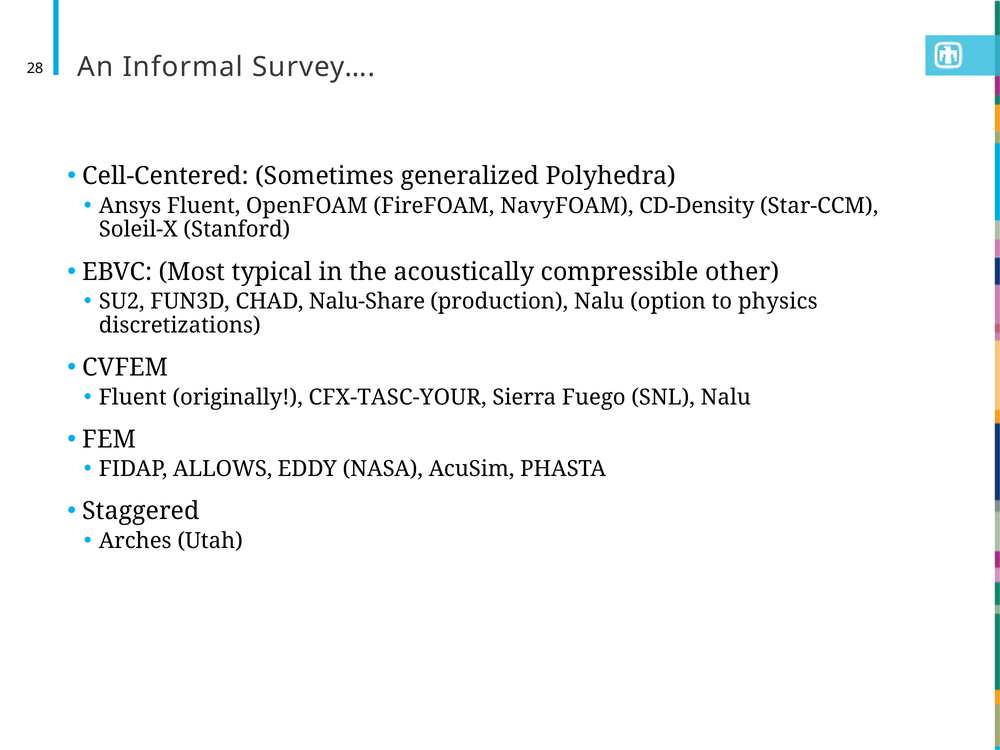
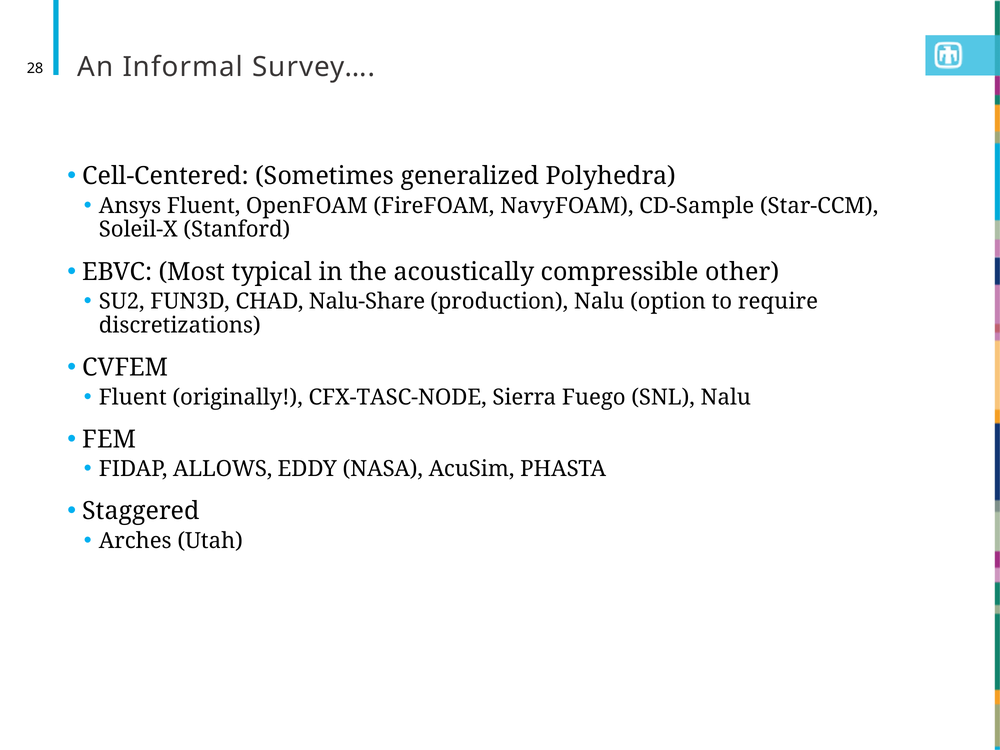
CD-Density: CD-Density -> CD-Sample (697, 206)
physics: physics -> require (778, 301)
CFX-TASC-YOUR: CFX-TASC-YOUR -> CFX-TASC-NODE (398, 397)
